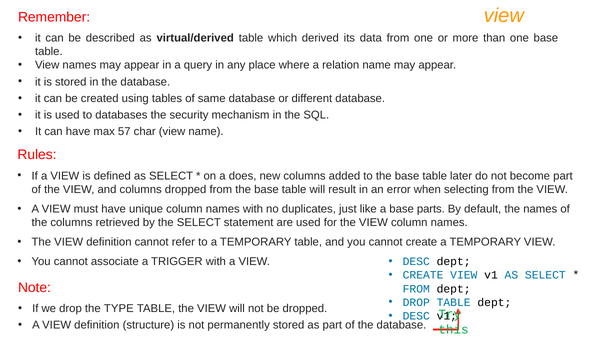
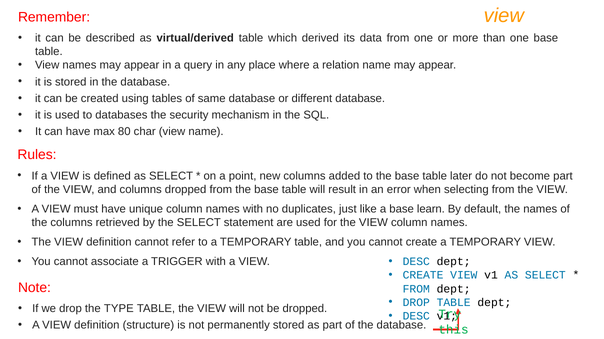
57: 57 -> 80 (124, 132)
does: does -> point (243, 176)
parts: parts -> learn (431, 209)
